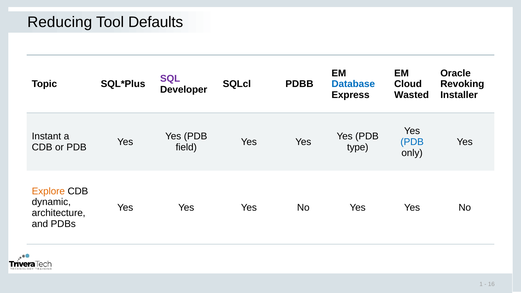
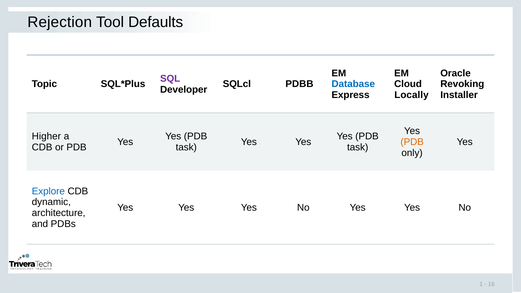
Reducing: Reducing -> Rejection (60, 22)
Wasted: Wasted -> Locally (411, 95)
Instant: Instant -> Higher (46, 136)
PDB colour: blue -> orange (412, 142)
field: field -> task (186, 147)
type: type -> task (358, 147)
Explore colour: orange -> blue (48, 191)
